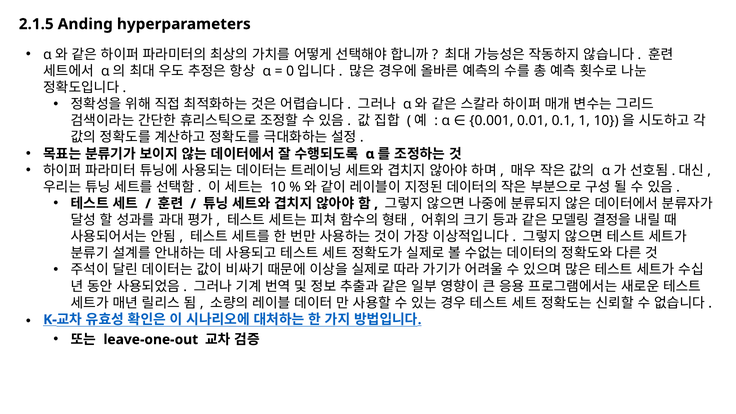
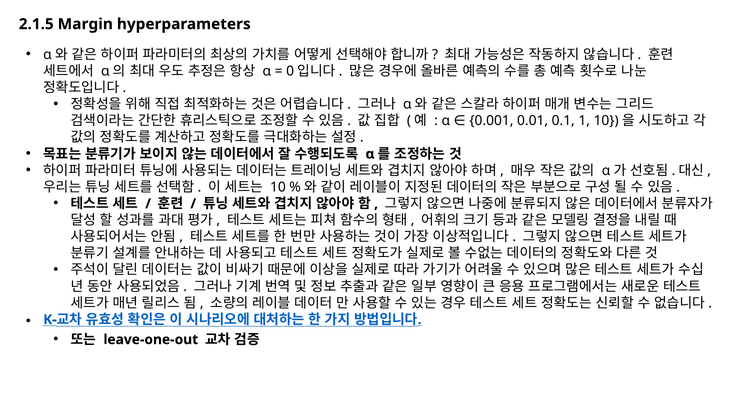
Anding: Anding -> Margin (85, 24)
